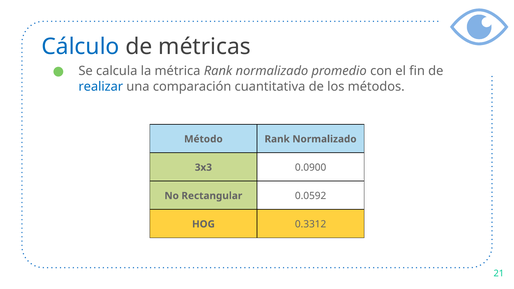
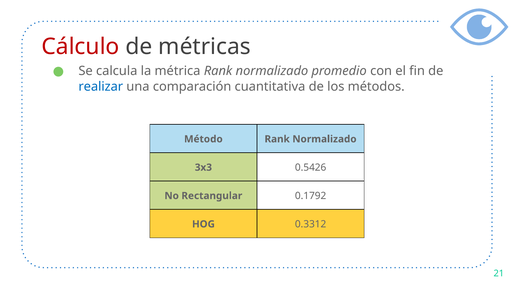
Cálculo colour: blue -> red (80, 47)
0.0900: 0.0900 -> 0.5426 (311, 168)
0.0592: 0.0592 -> 0.1792 (311, 196)
